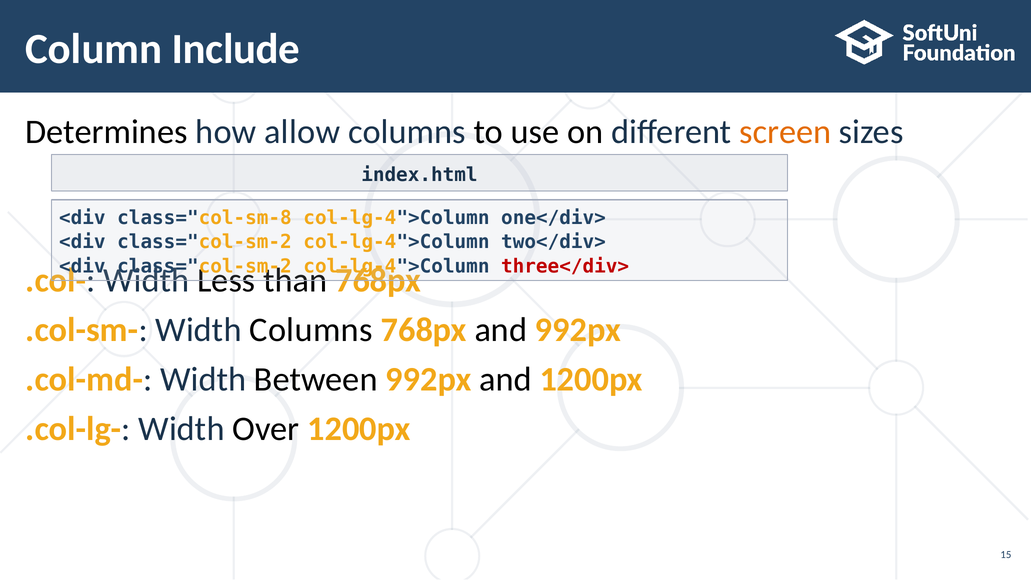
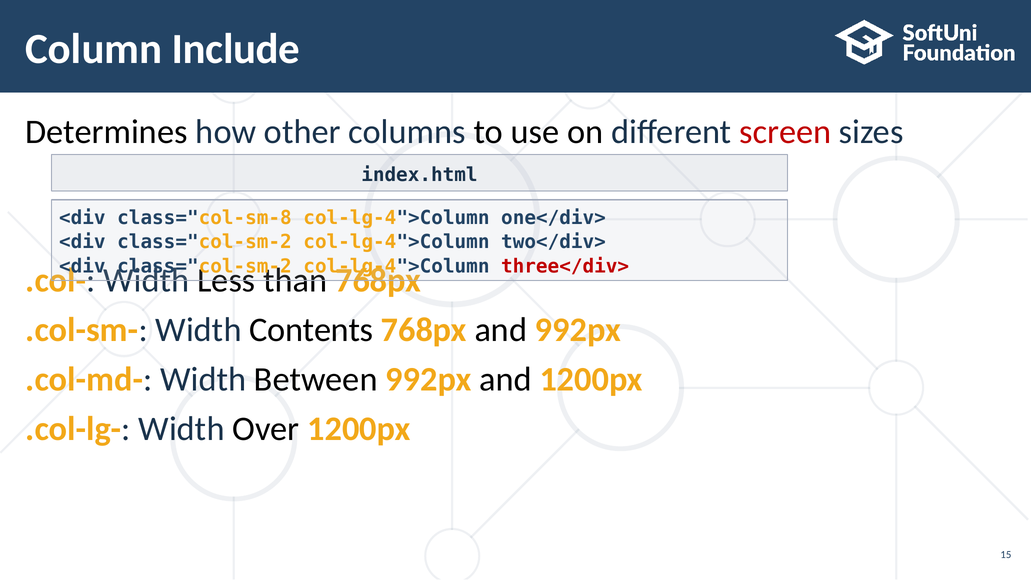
allow: allow -> other (302, 132)
screen colour: orange -> red (785, 132)
Width Columns: Columns -> Contents (311, 330)
